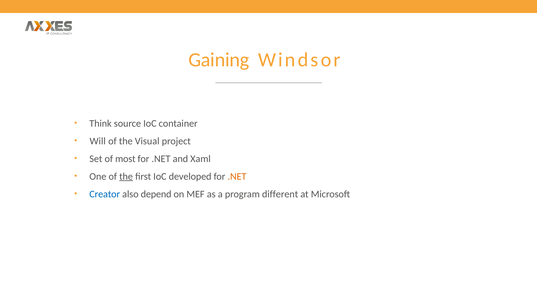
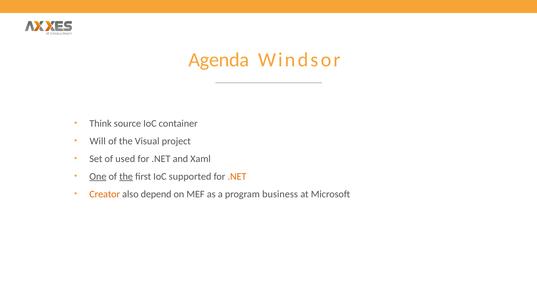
Gaining: Gaining -> Agenda (219, 60)
most: most -> used (125, 159)
One underline: none -> present (98, 176)
developed: developed -> supported (190, 176)
Creator colour: blue -> orange (105, 194)
different: different -> business (280, 194)
